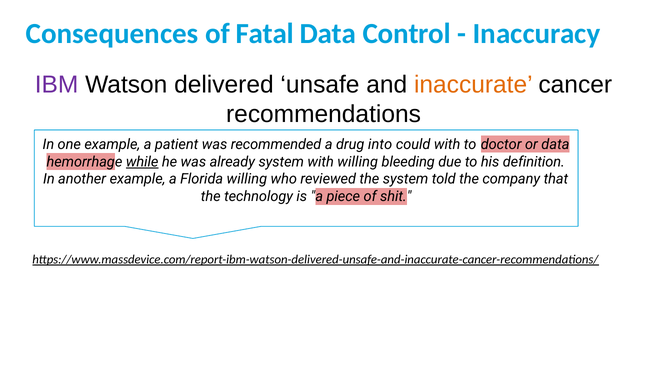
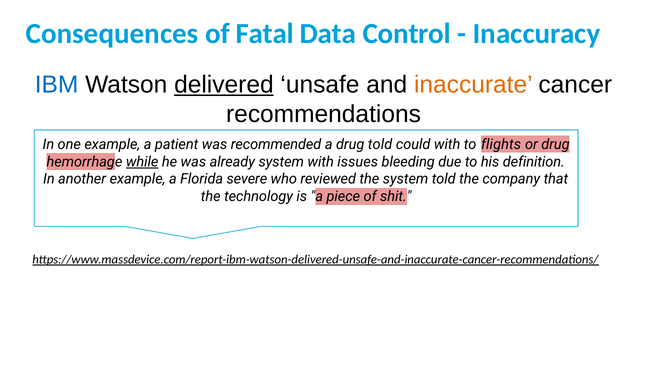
IBM colour: purple -> blue (57, 84)
delivered underline: none -> present (224, 84)
drug into: into -> told (380, 144)
doctor: doctor -> flights (501, 144)
or data: data -> drug (555, 144)
with willing: willing -> issues (358, 162)
Florida willing: willing -> severe (247, 179)
